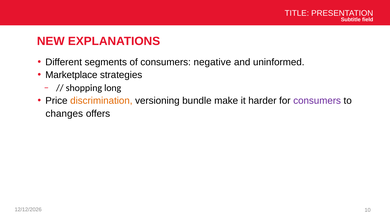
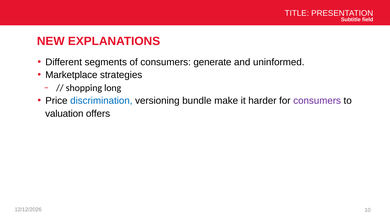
negative: negative -> generate (212, 62)
discrimination colour: orange -> blue (101, 101)
changes: changes -> valuation (64, 114)
